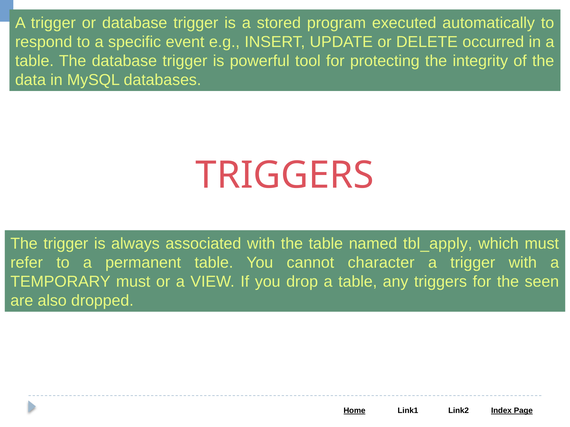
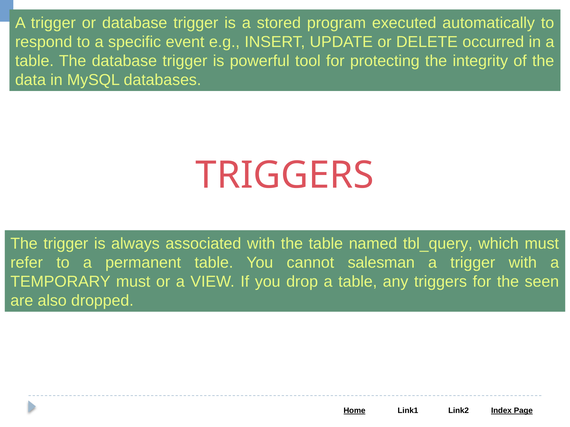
tbl_apply: tbl_apply -> tbl_query (438, 244)
character: character -> salesman (381, 263)
